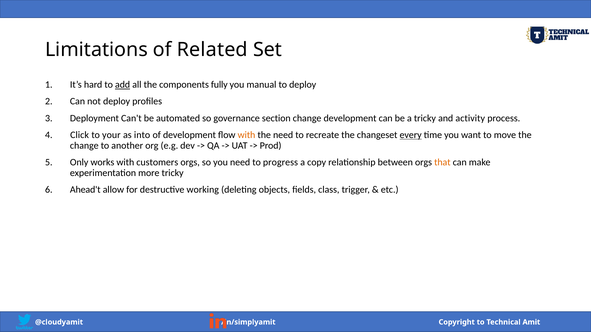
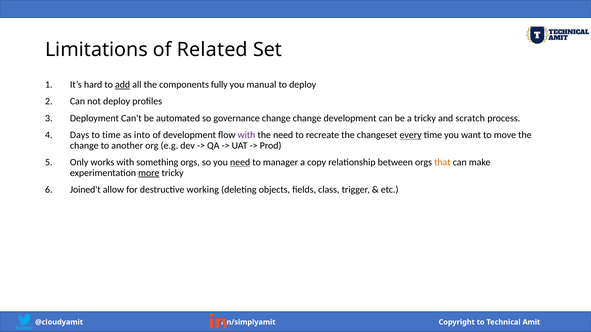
governance section: section -> change (276, 118)
activity: activity -> scratch (470, 118)
Click: Click -> Days (80, 135)
to your: your -> time (111, 135)
with colour: orange -> purple (246, 135)
customers: customers -> something (157, 162)
need underline: none -> present (240, 162)
progress: progress -> manager (281, 162)
more underline: none -> present (149, 173)
Ahead't: Ahead't -> Joined't (85, 190)
